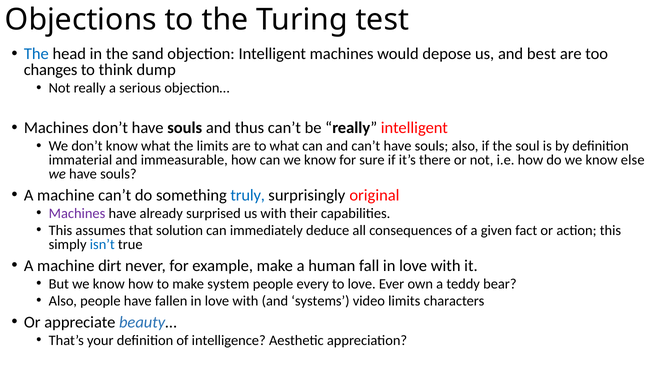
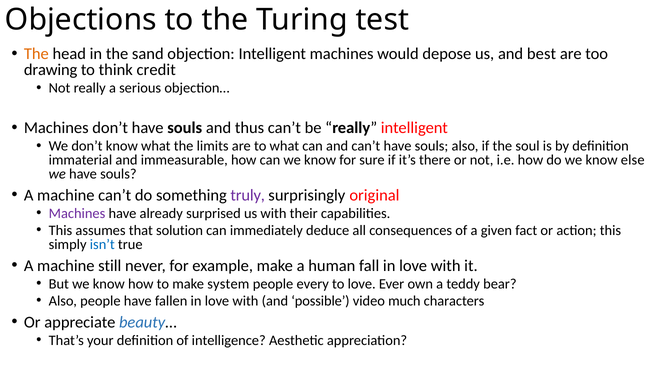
The colour: blue -> orange (36, 54)
changes: changes -> drawing (51, 70)
dump: dump -> credit (156, 70)
truly colour: blue -> purple (248, 195)
dirt: dirt -> still (110, 266)
systems: systems -> possible (320, 301)
video limits: limits -> much (404, 301)
